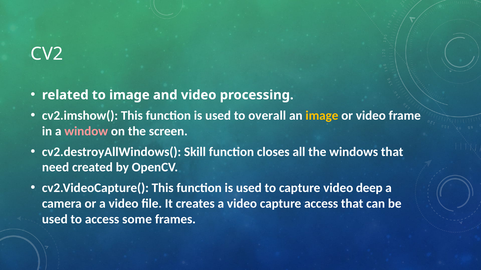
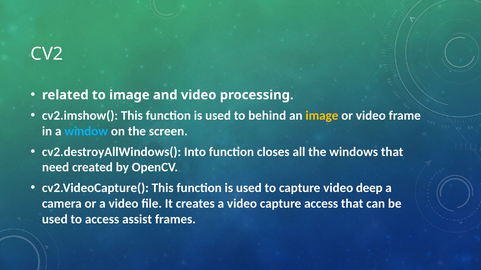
overall: overall -> behind (267, 116)
window colour: pink -> light blue (86, 131)
Skill: Skill -> Into (195, 152)
some: some -> assist (137, 220)
